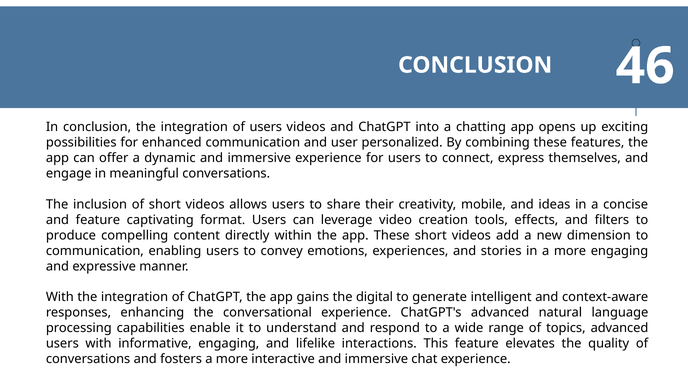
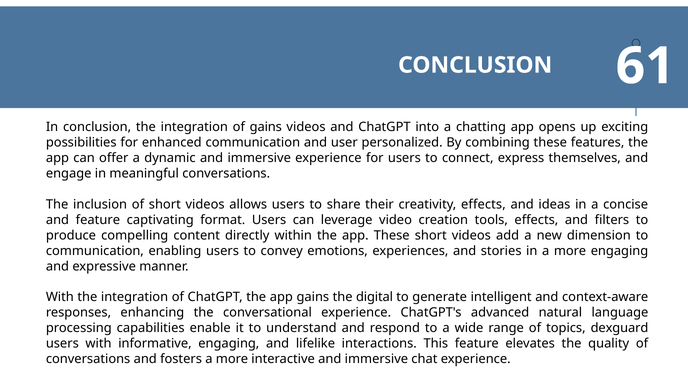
46: 46 -> 61 (645, 66)
of users: users -> gains (266, 127)
creativity mobile: mobile -> effects (483, 204)
topics advanced: advanced -> dexguard (619, 328)
